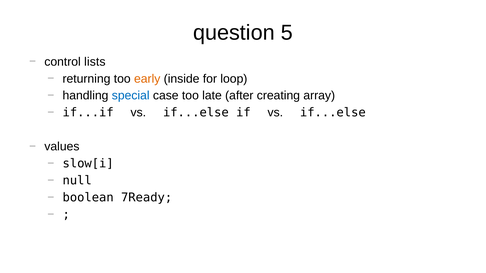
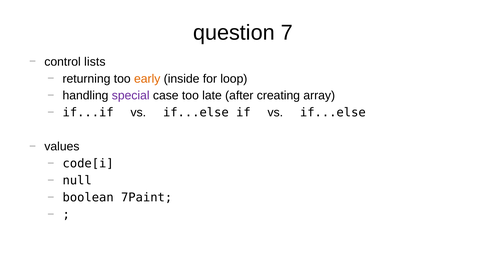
5: 5 -> 7 (287, 33)
special colour: blue -> purple (131, 96)
slow[i: slow[i -> code[i (88, 164)
7Ready: 7Ready -> 7Paint (147, 198)
